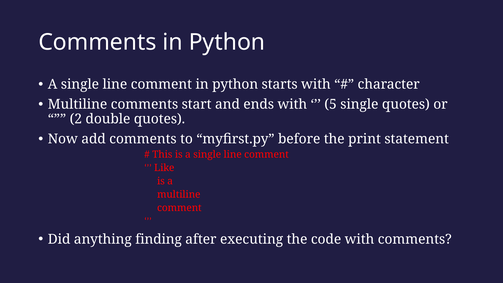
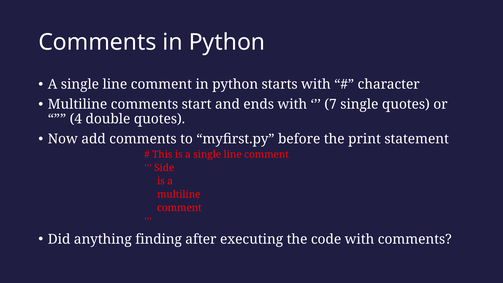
5: 5 -> 7 (331, 104)
2: 2 -> 4 (76, 119)
Like: Like -> Side (164, 168)
